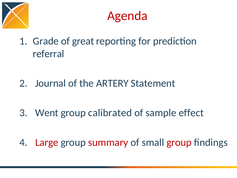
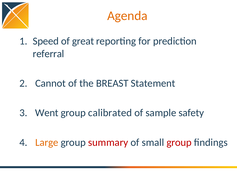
Agenda colour: red -> orange (127, 16)
Grade: Grade -> Speed (46, 41)
Journal: Journal -> Cannot (51, 83)
ARTERY: ARTERY -> BREAST (112, 83)
effect: effect -> safety (191, 113)
Large colour: red -> orange (47, 142)
